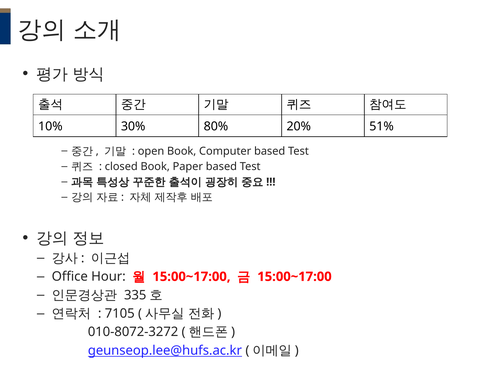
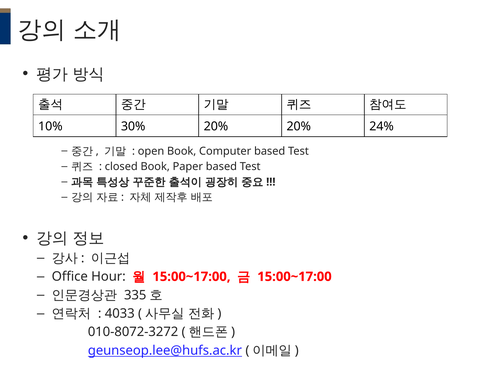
30% 80%: 80% -> 20% (216, 126)
51%: 51% -> 24% (382, 126)
7105: 7105 -> 4033 (120, 314)
